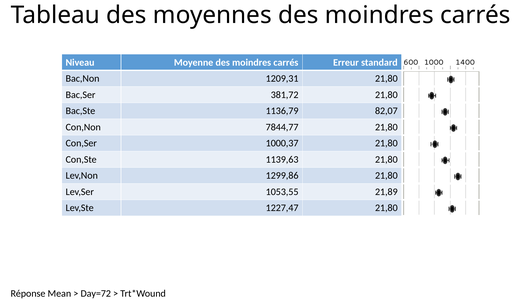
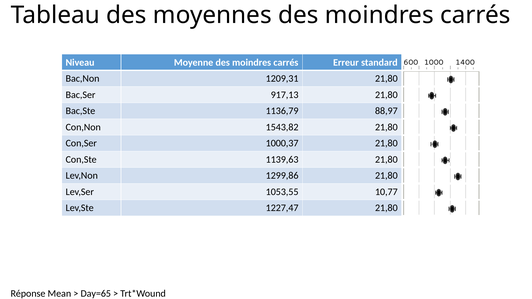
381,72: 381,72 -> 917,13 (285, 95)
82,07: 82,07 -> 88,97 (386, 111)
7844,77: 7844,77 -> 1543,82 (282, 127)
21,89: 21,89 -> 10,77 (386, 192)
Day=72: Day=72 -> Day=65 (96, 294)
